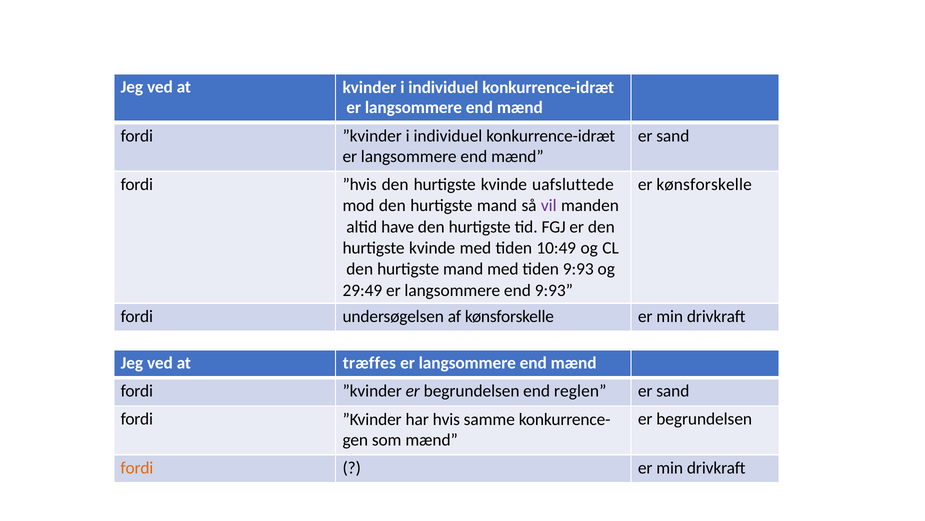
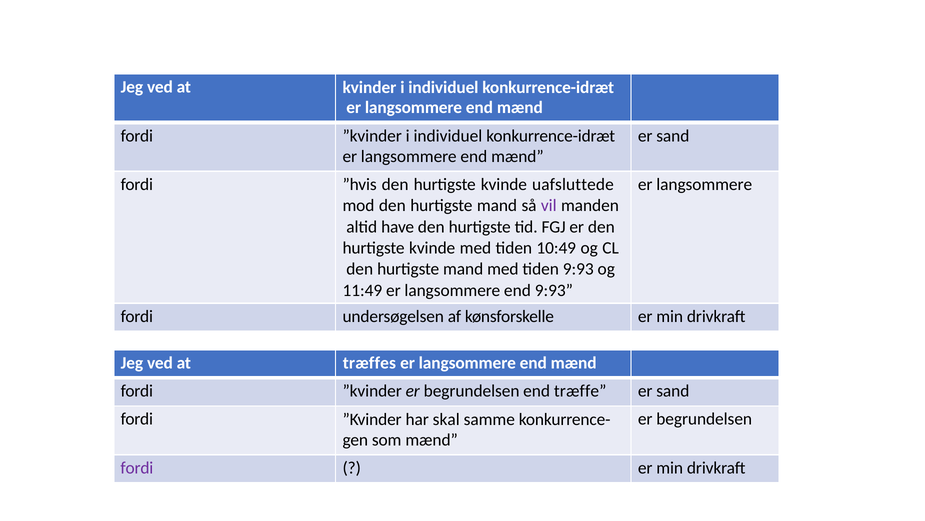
kønsforskelle: kønsforskelle -> langsommere (704, 184)
29:49: 29:49 -> 11:49 (362, 290)
reglen: reglen -> træffe (580, 391)
hvis: hvis -> skal (446, 419)
fordi colour: orange -> purple (137, 467)
